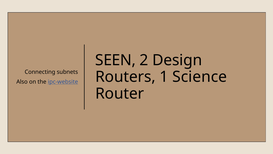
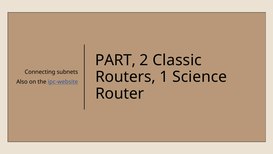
SEEN: SEEN -> PART (115, 60)
Design: Design -> Classic (177, 60)
